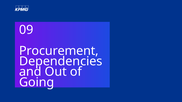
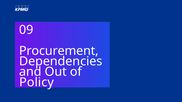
Going: Going -> Policy (37, 82)
